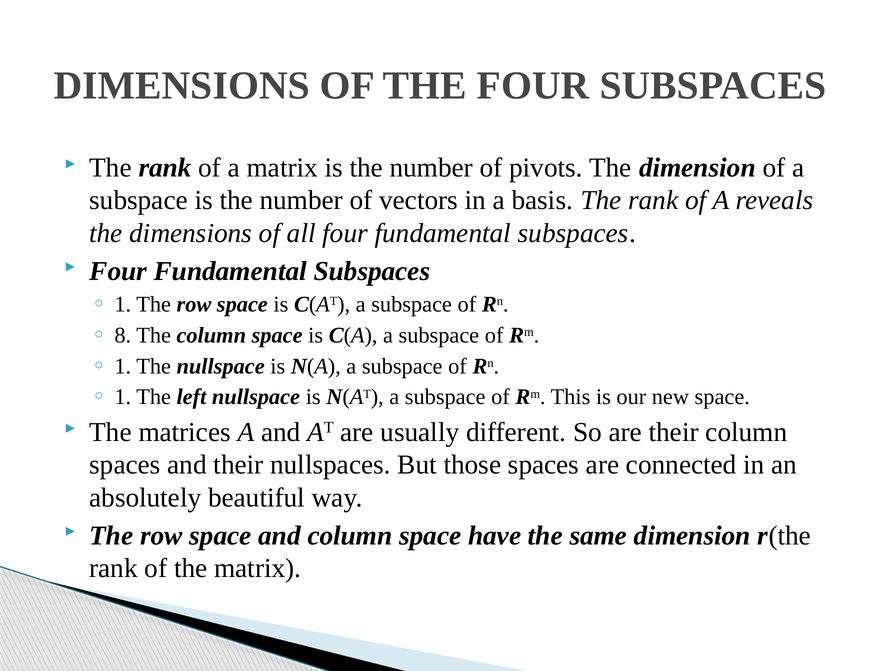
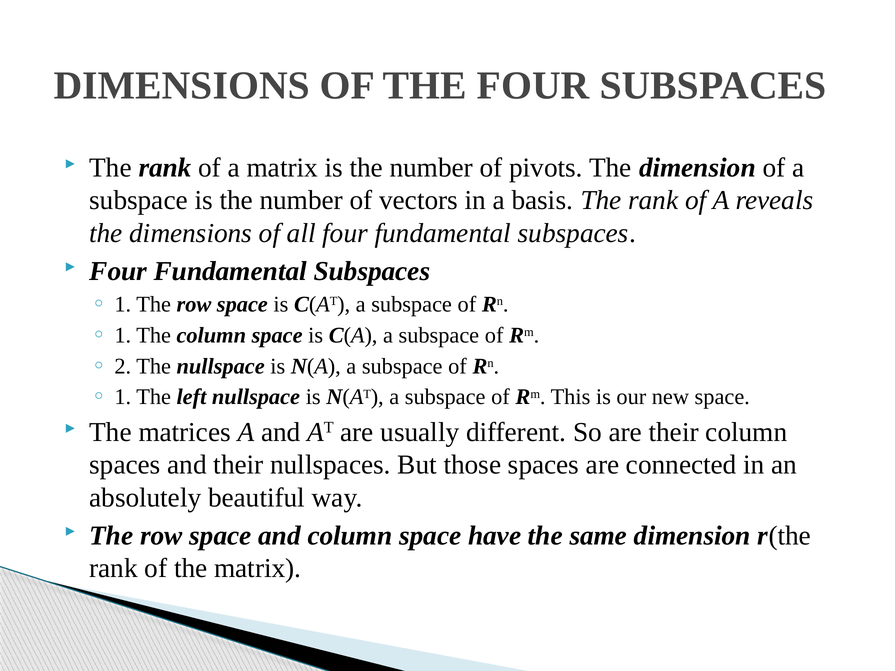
8: 8 -> 1 (123, 335)
1: 1 -> 2 (123, 366)
